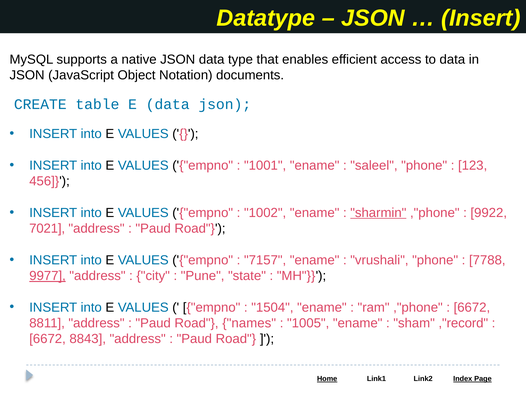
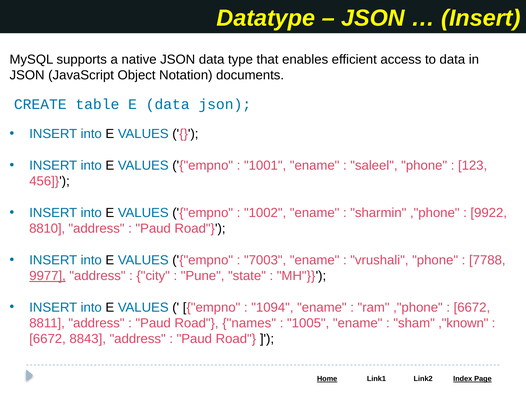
sharmin underline: present -> none (378, 213)
7021: 7021 -> 8810 (47, 229)
7157: 7157 -> 7003 (265, 260)
1504: 1504 -> 1094 (272, 308)
,"record: ,"record -> ,"known (463, 324)
